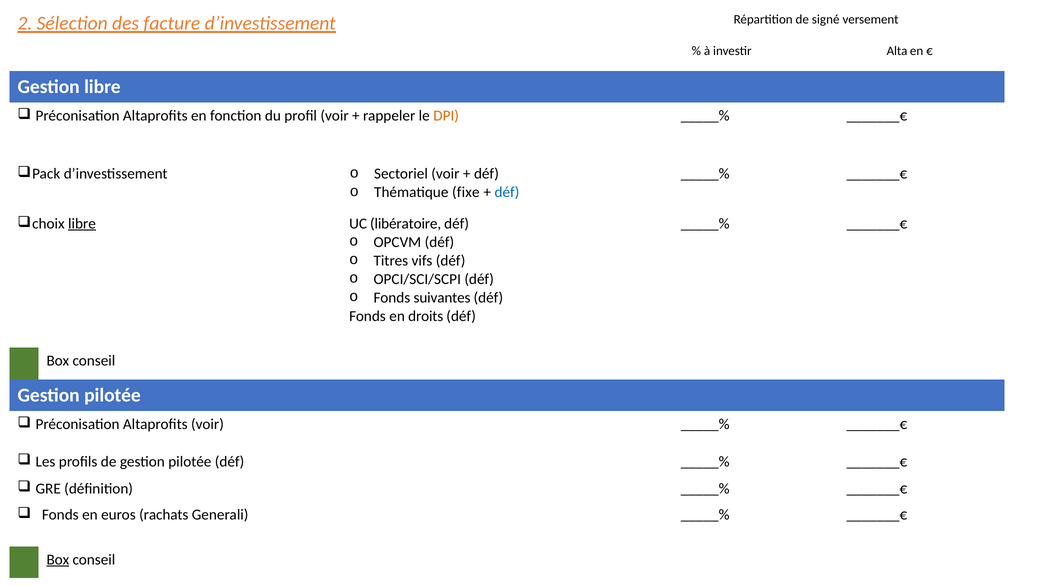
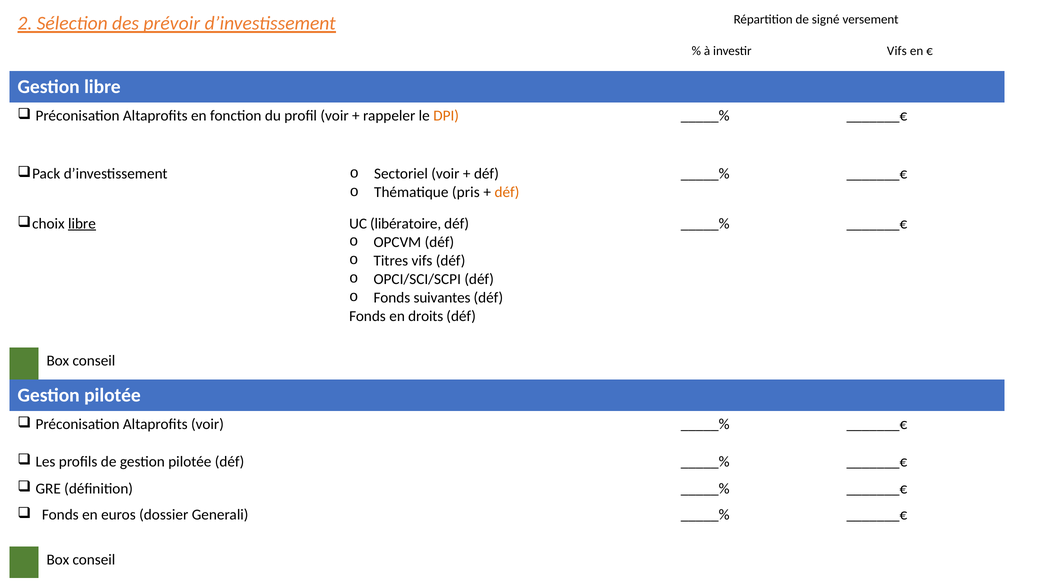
facture: facture -> prévoir (172, 24)
investir Alta: Alta -> Vifs (897, 51)
fixe: fixe -> pris (466, 192)
déf colour: blue -> orange (507, 192)
rachats: rachats -> dossier (164, 515)
Box underline: present -> none (58, 560)
